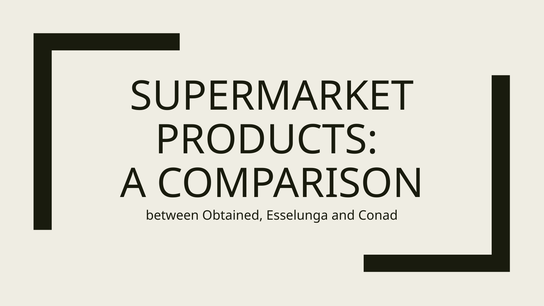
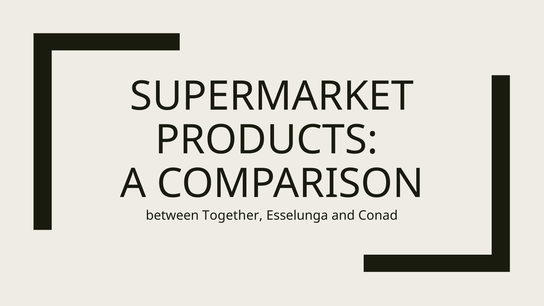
Obtained: Obtained -> Together (232, 216)
